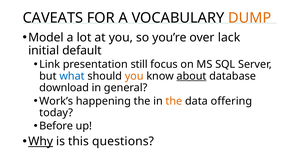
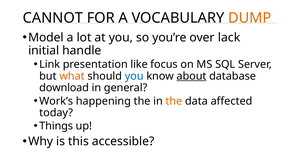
CAVEATS: CAVEATS -> CANNOT (53, 18)
default: default -> handle (82, 51)
still: still -> like (139, 64)
what colour: blue -> orange (72, 76)
you colour: orange -> blue (134, 76)
offering: offering -> affected (232, 101)
Before: Before -> Things (56, 126)
Why underline: present -> none (41, 141)
questions: questions -> accessible (123, 141)
